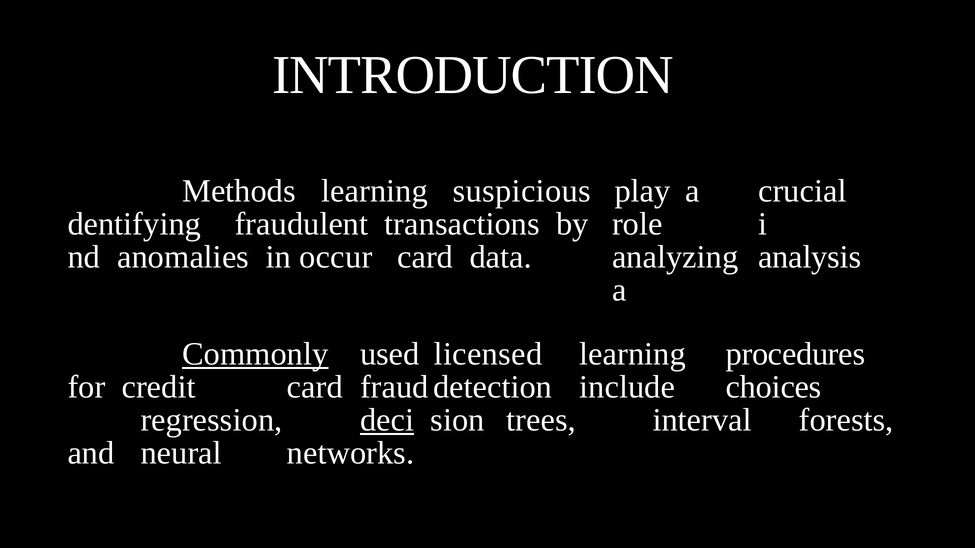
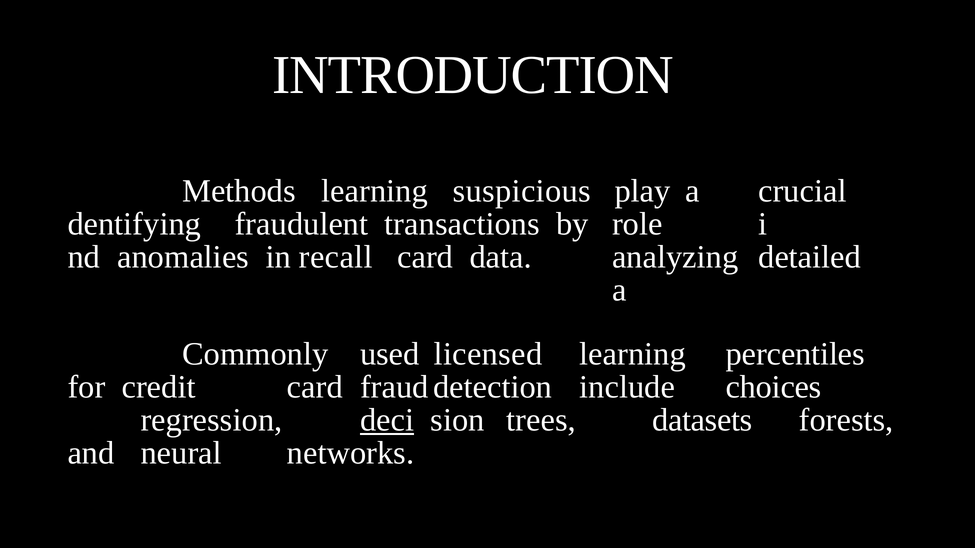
occur: occur -> recall (336, 257)
analysis: analysis -> detailed (810, 257)
Commonly underline: present -> none (255, 354)
procedures: procedures -> percentiles (795, 354)
interval: interval -> datasets (702, 420)
